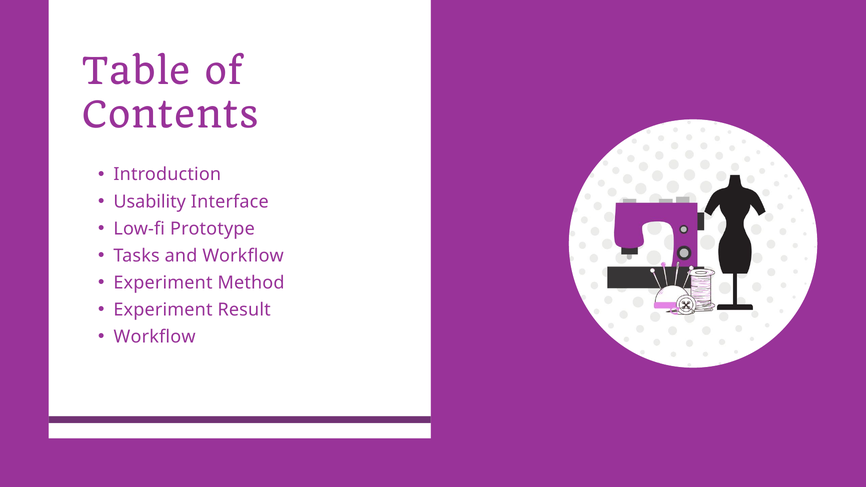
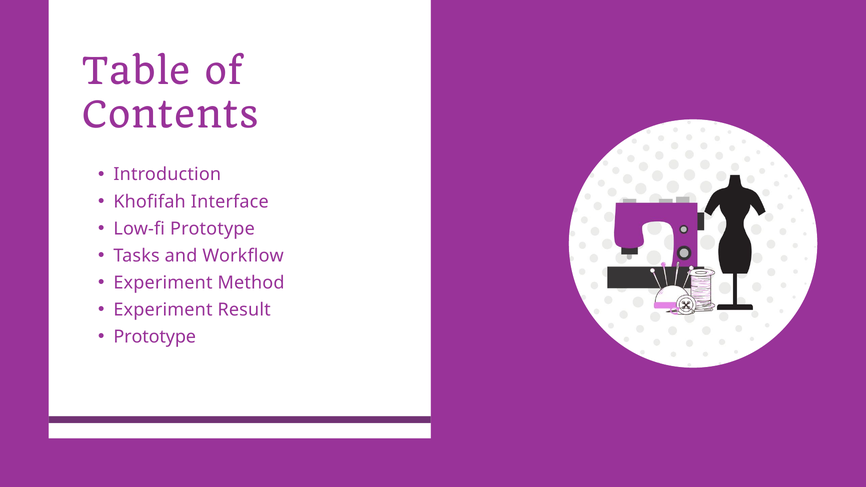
Usability: Usability -> Khofifah (150, 202)
Workflow: Workflow -> Prototype (155, 337)
